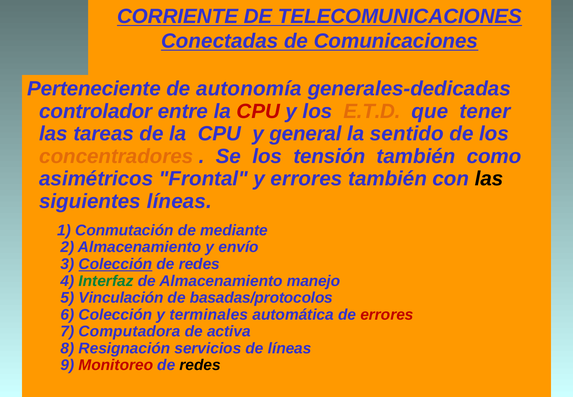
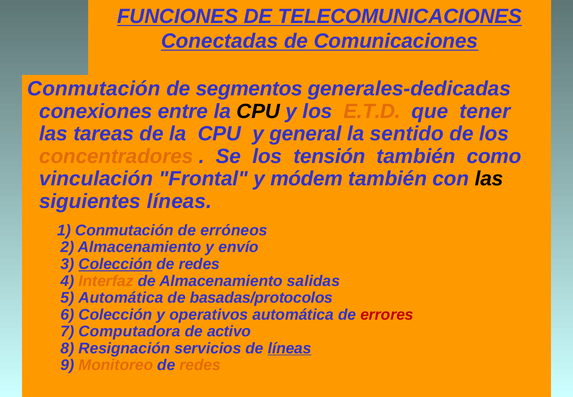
CORRIENTE: CORRIENTE -> FUNCIONES (178, 16)
Perteneciente: Perteneciente -> Conmutación (94, 89)
autonomía: autonomía -> segmentos (249, 89)
controlador: controlador -> conexiones (96, 111)
CPU colour: red -> black (258, 111)
asimétricos: asimétricos -> vinculación (96, 179)
y errores: errores -> módem (307, 179)
mediante: mediante -> erróneos (234, 230)
Interfaz colour: green -> orange (106, 281)
manejo: manejo -> salidas (313, 281)
5 Vinculación: Vinculación -> Automática (121, 298)
terminales: terminales -> operativos (209, 314)
activa: activa -> activo (229, 331)
líneas underline: none -> present (290, 348)
Monitoreo colour: red -> orange (116, 365)
redes colour: black -> orange (200, 365)
